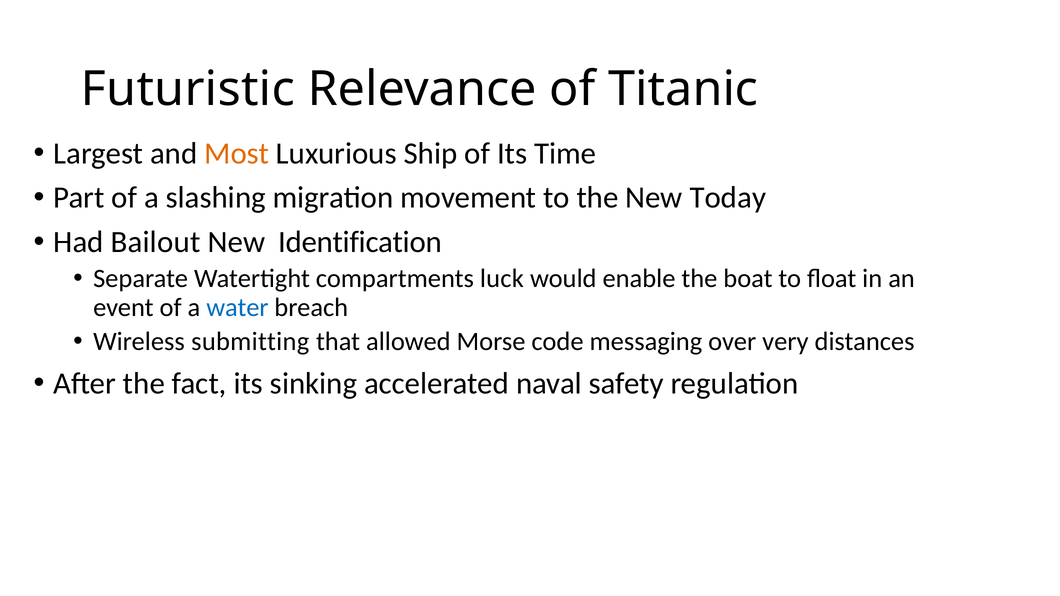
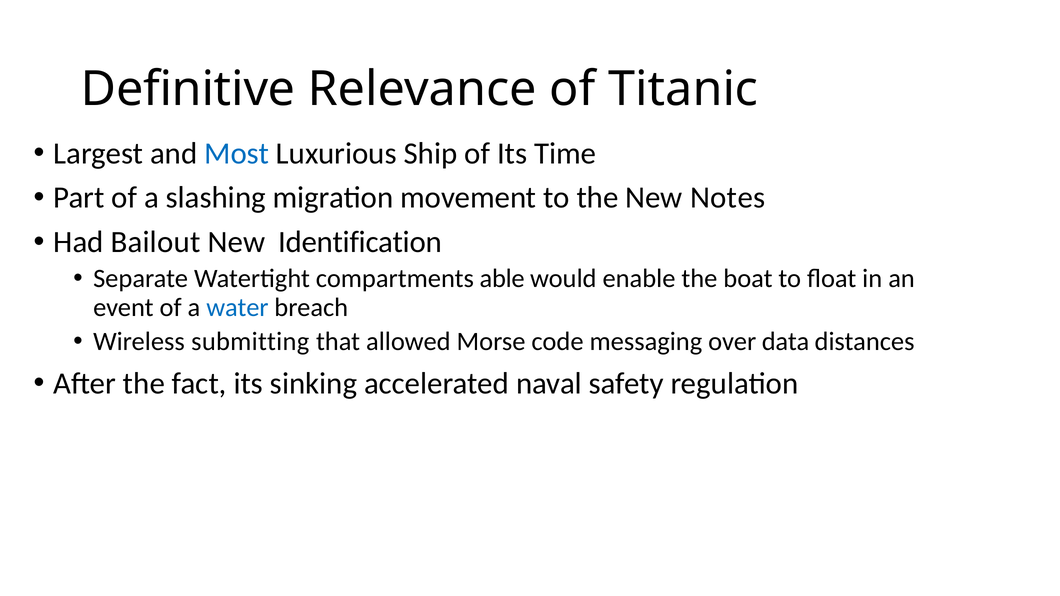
Futuristic: Futuristic -> Definitive (188, 89)
Most colour: orange -> blue (237, 153)
Today: Today -> Notes (728, 198)
luck: luck -> able (502, 279)
very: very -> data (786, 342)
